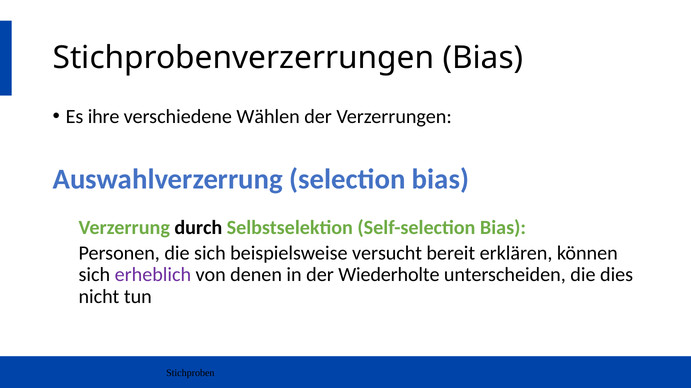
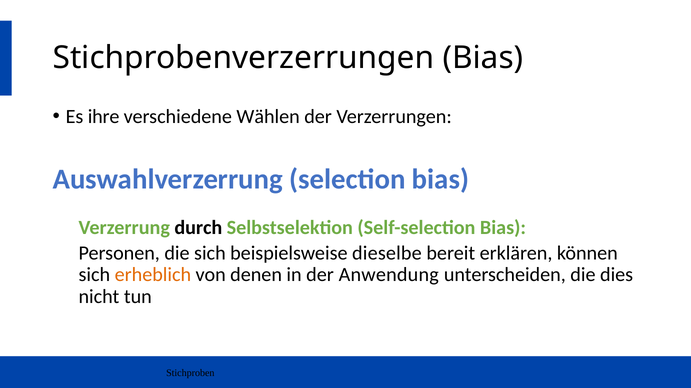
versucht: versucht -> dieselbe (387, 253)
erheblich colour: purple -> orange (153, 275)
Wiederholte: Wiederholte -> Anwendung (389, 275)
